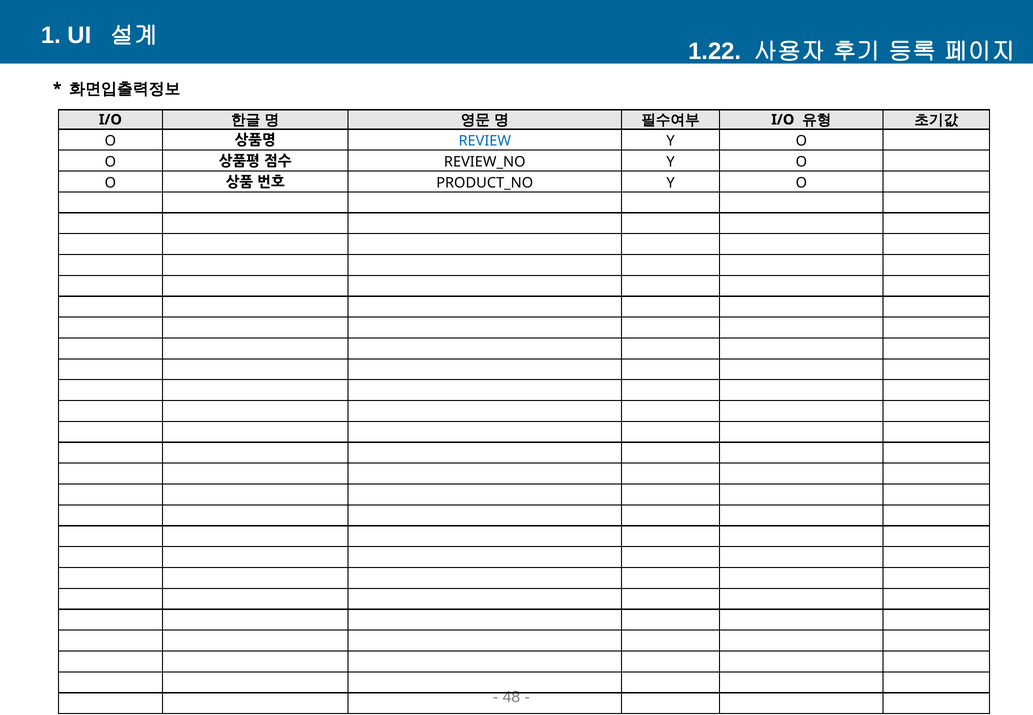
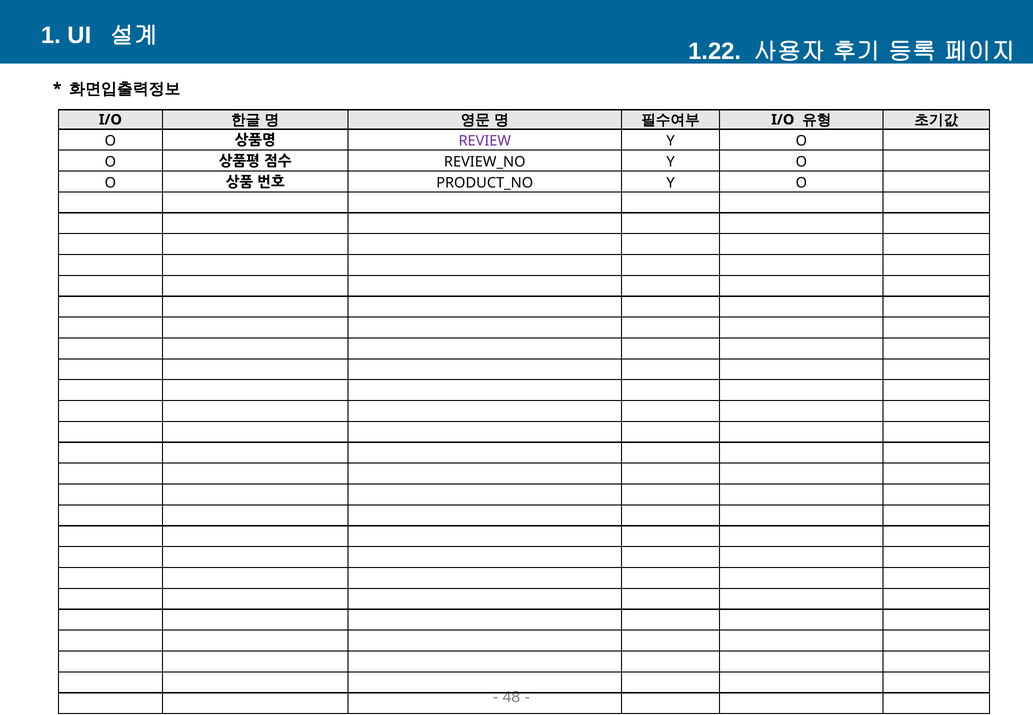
REVIEW colour: blue -> purple (485, 141)
